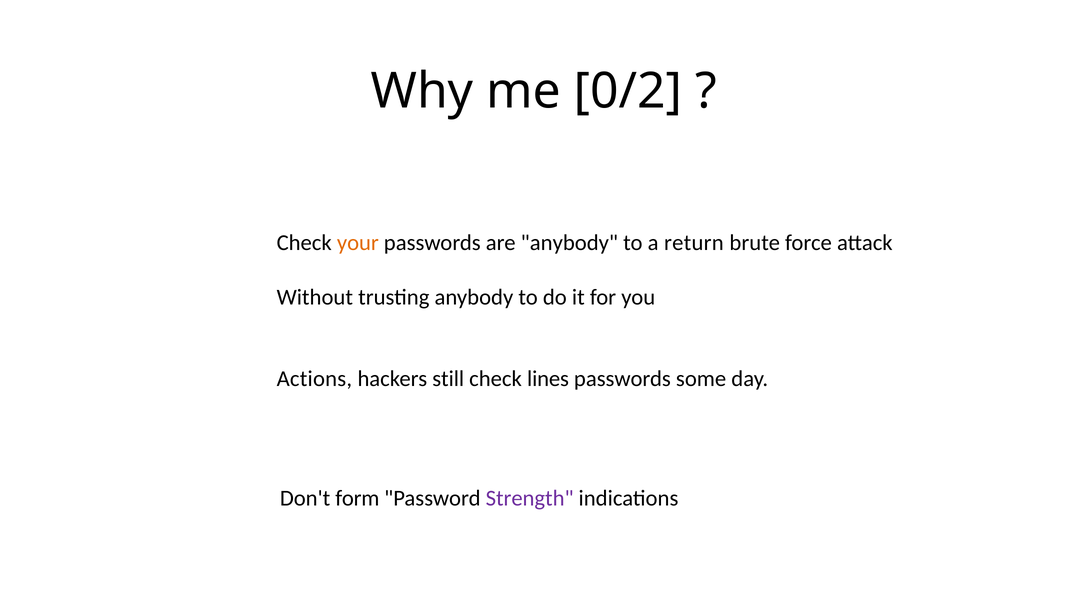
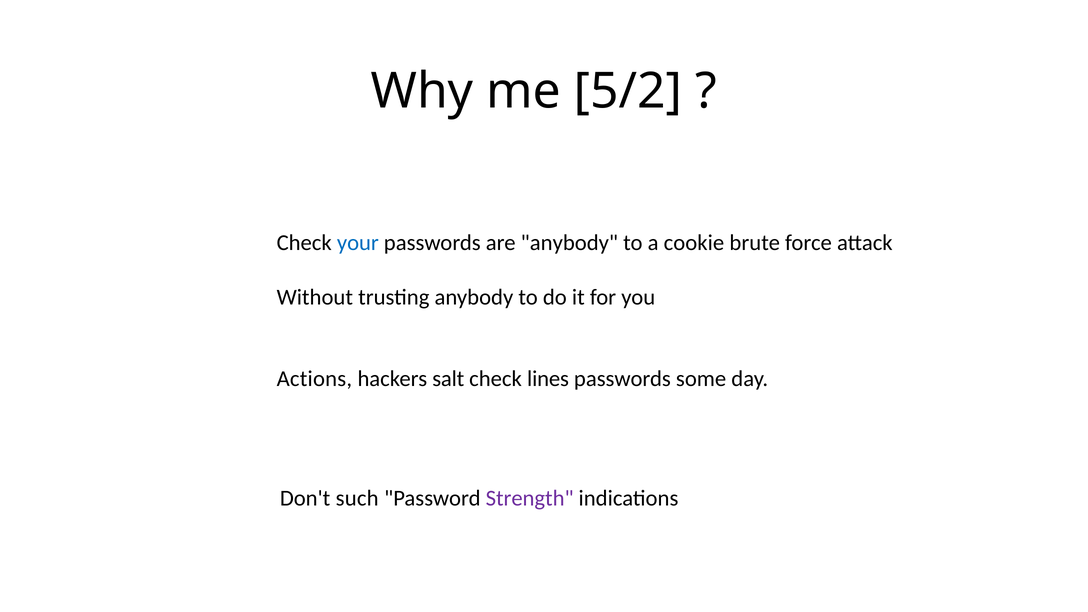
0/2: 0/2 -> 5/2 (628, 91)
your colour: orange -> blue (358, 243)
return: return -> cookie (694, 243)
still: still -> salt (448, 379)
form: form -> such (357, 498)
